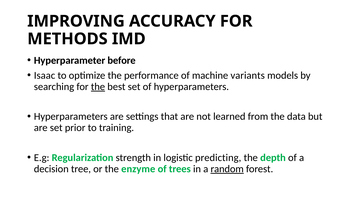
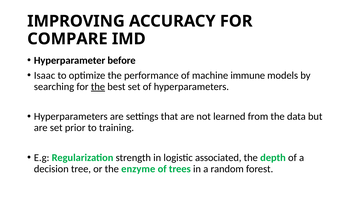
METHODS: METHODS -> COMPARE (67, 39)
variants: variants -> immune (248, 75)
predicting: predicting -> associated (218, 158)
random underline: present -> none (227, 169)
